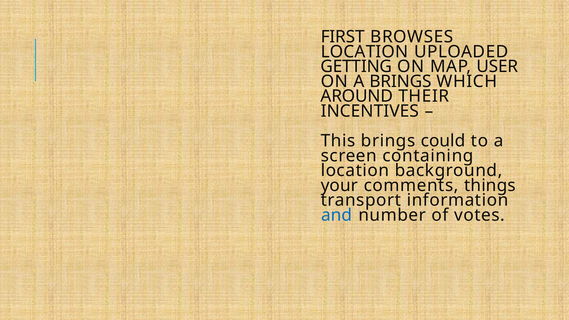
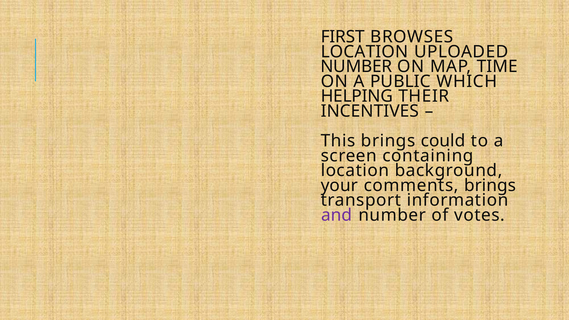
GETTING: GETTING -> NUMBER (356, 67)
USER: USER -> TIME (497, 67)
A BRINGS: BRINGS -> PUBLIC (400, 81)
AROUND: AROUND -> HELPING (357, 96)
comments things: things -> brings (490, 185)
and colour: blue -> purple (337, 215)
